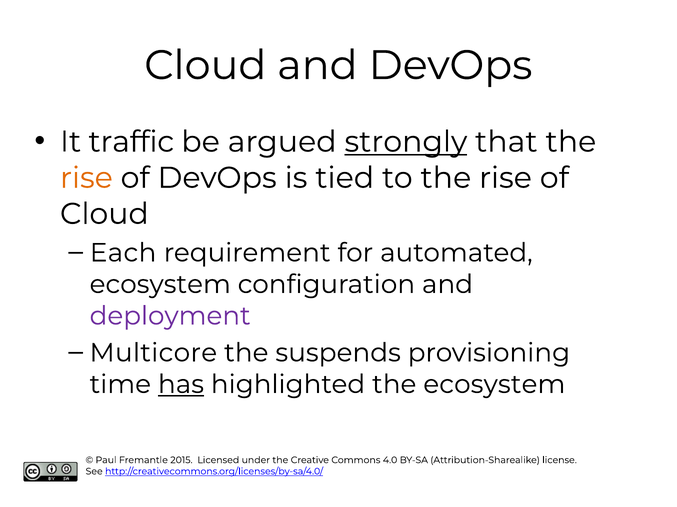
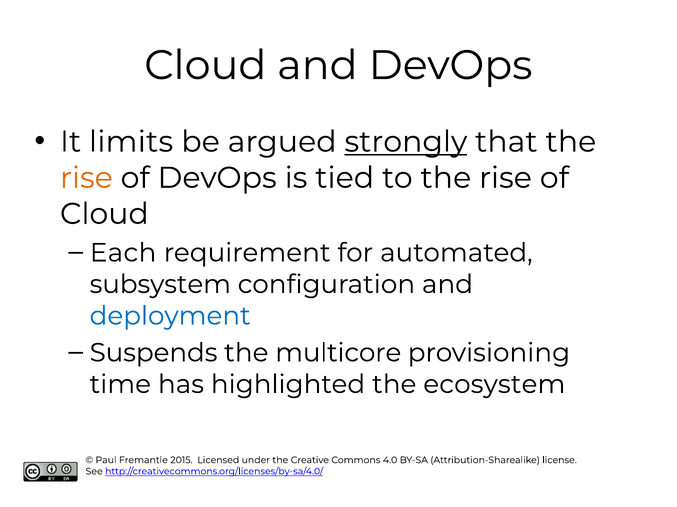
traffic: traffic -> limits (131, 142)
ecosystem: ecosystem -> subsystem (160, 285)
deployment colour: purple -> blue (170, 316)
Multicore: Multicore -> Suspends (154, 353)
suspends: suspends -> multicore (338, 353)
has underline: present -> none (181, 385)
